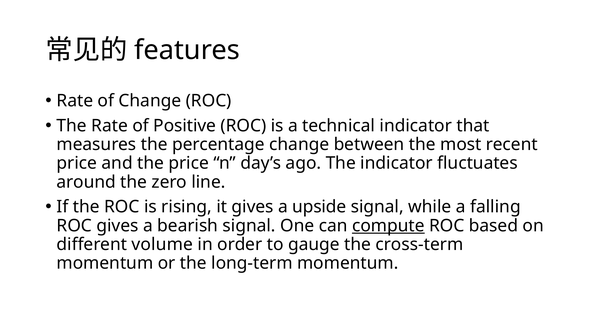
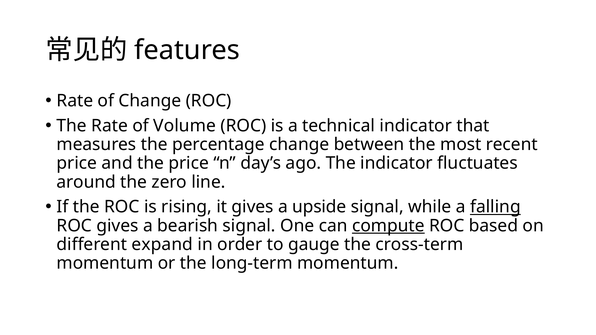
Positive: Positive -> Volume (185, 126)
falling underline: none -> present (495, 207)
volume: volume -> expand (162, 245)
